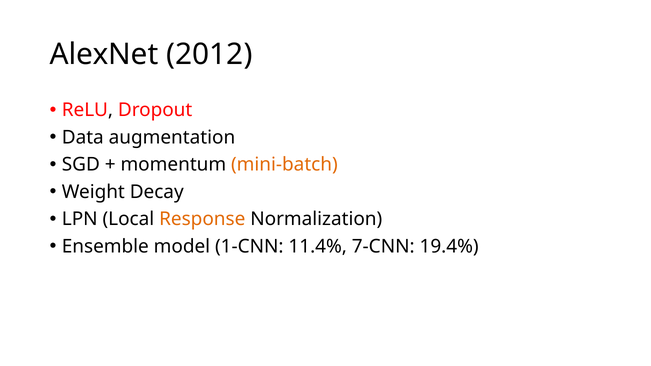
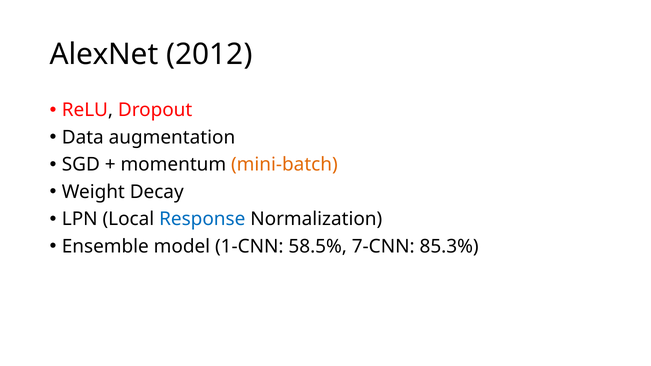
Response colour: orange -> blue (202, 219)
11.4%: 11.4% -> 58.5% (318, 247)
19.4%: 19.4% -> 85.3% (449, 247)
